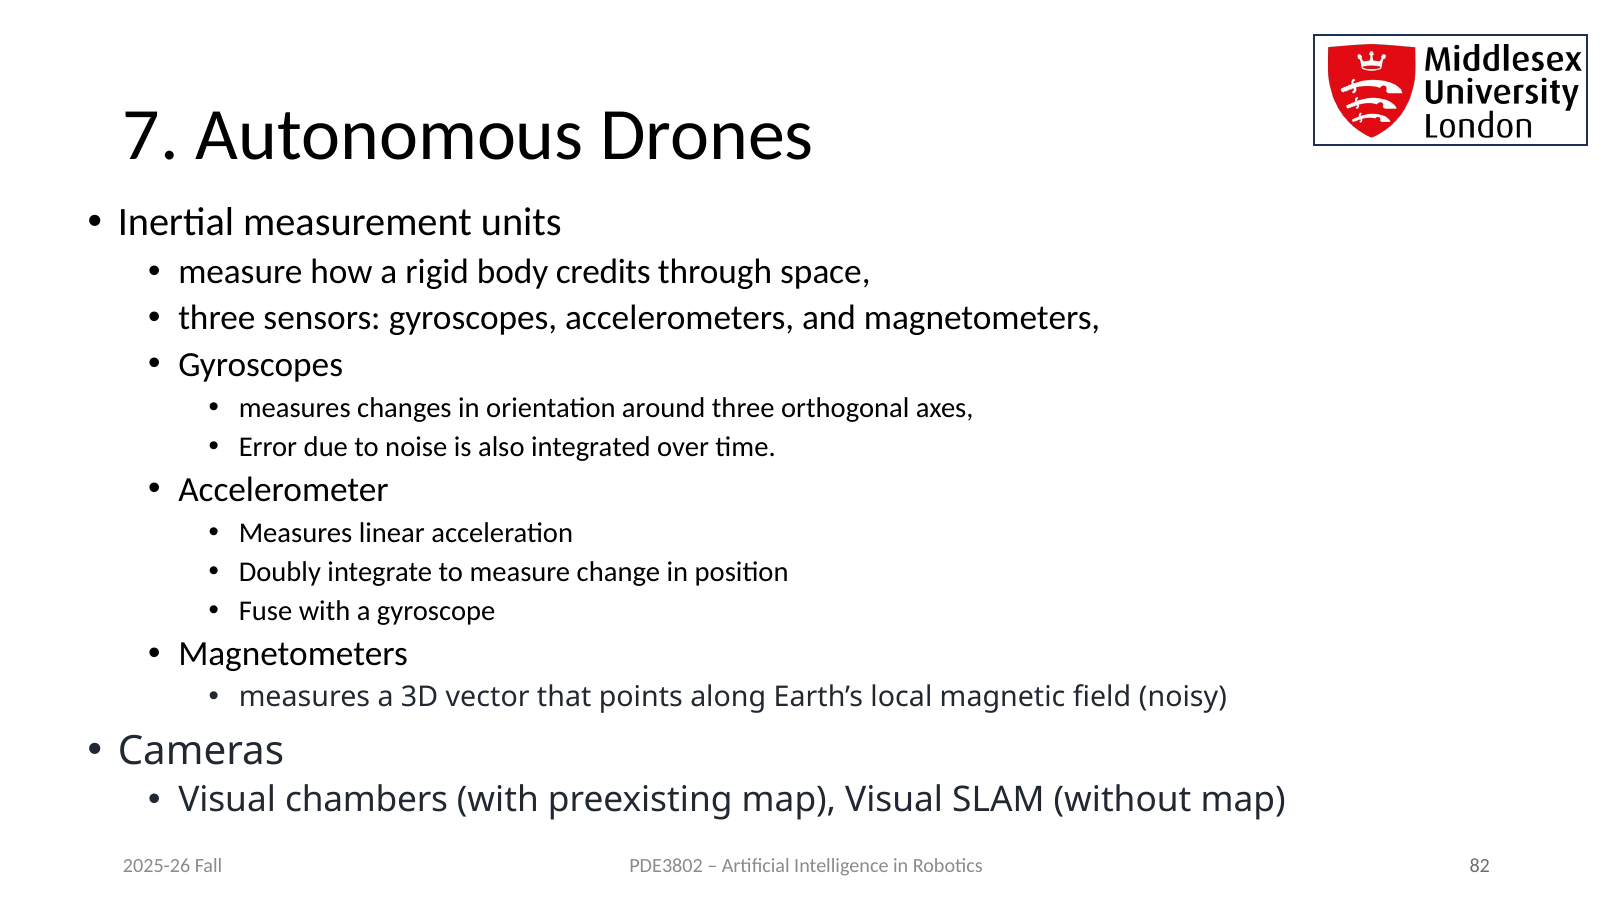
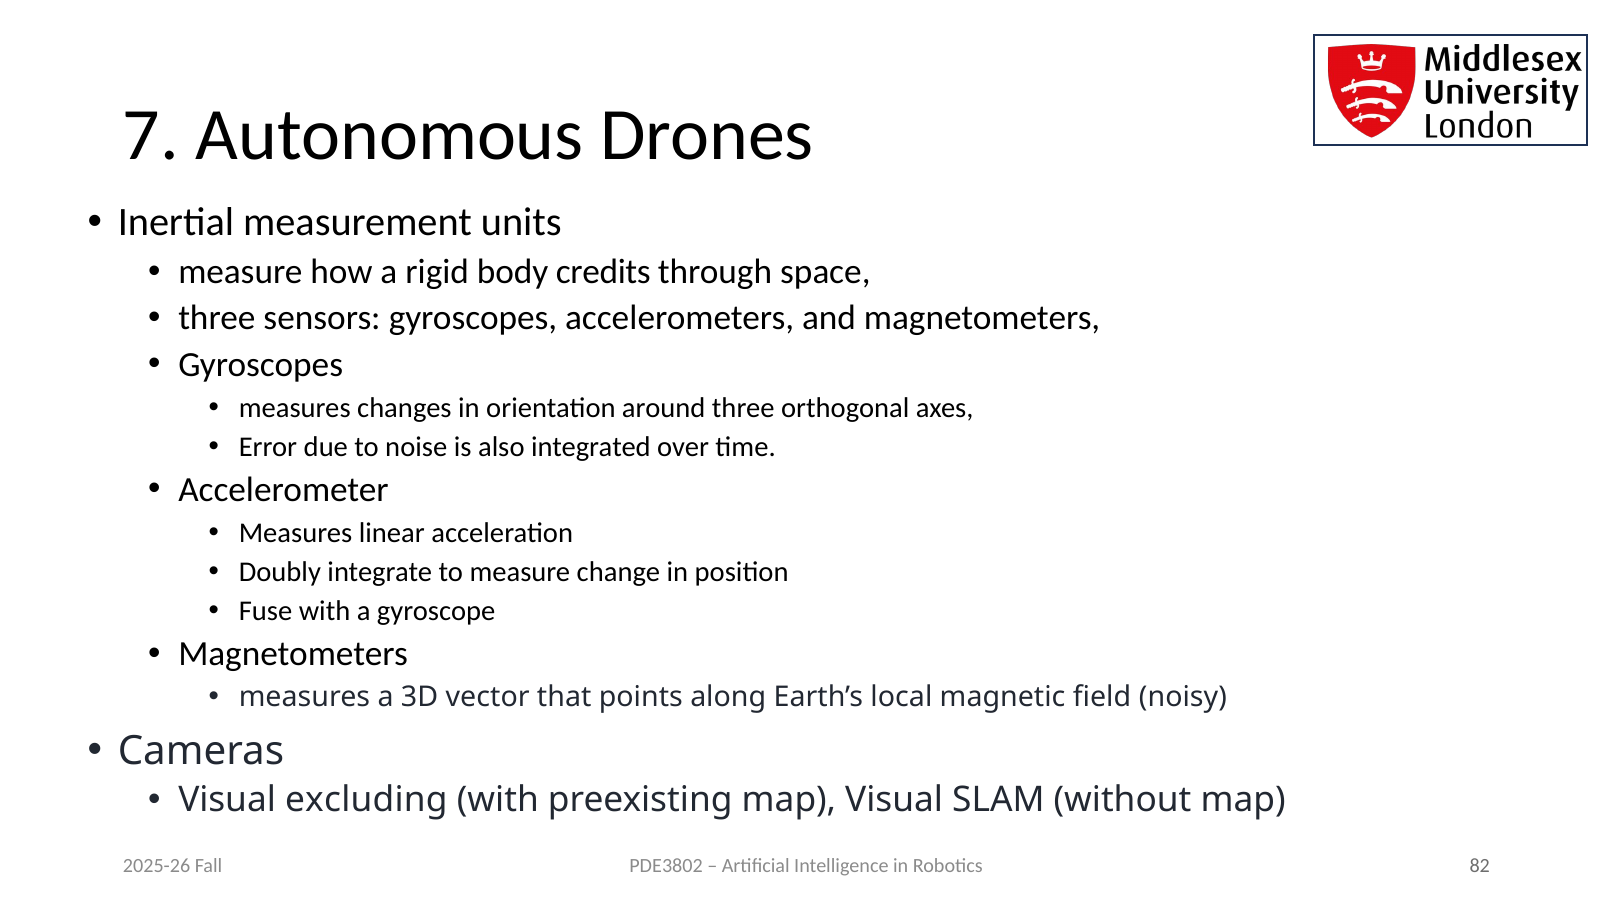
chambers: chambers -> excluding (366, 800)
